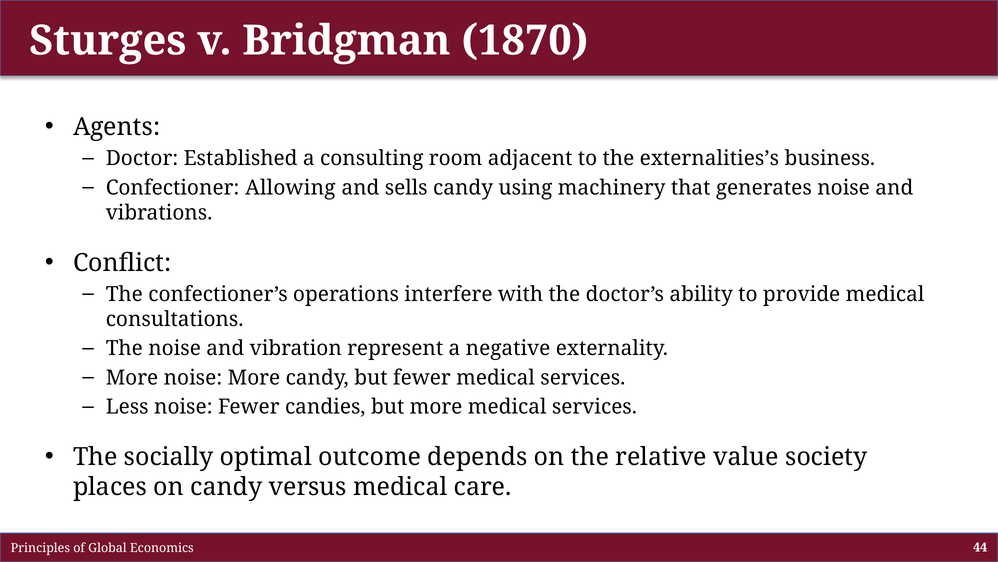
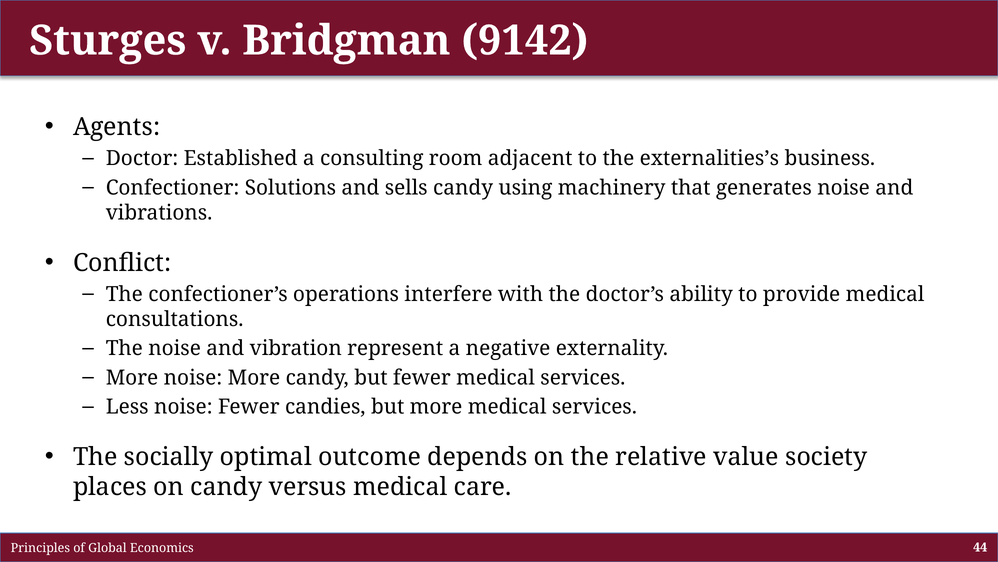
1870: 1870 -> 9142 (525, 41)
Allowing: Allowing -> Solutions (290, 187)
